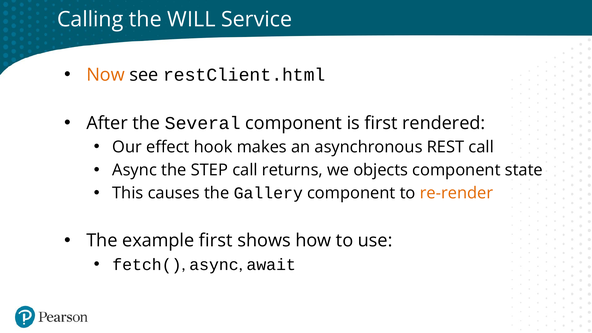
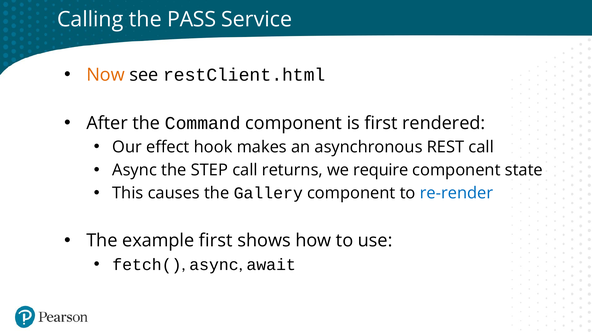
WILL: WILL -> PASS (192, 20)
Several: Several -> Command (203, 123)
objects: objects -> require (381, 170)
re-render colour: orange -> blue (456, 193)
